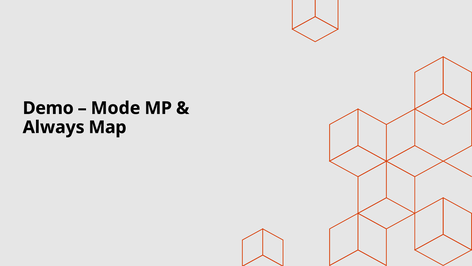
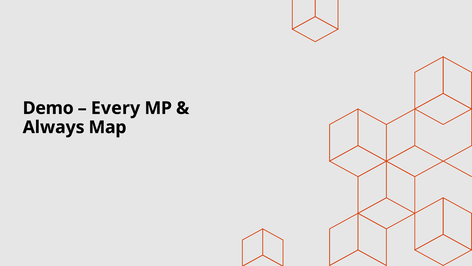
Mode: Mode -> Every (116, 108)
